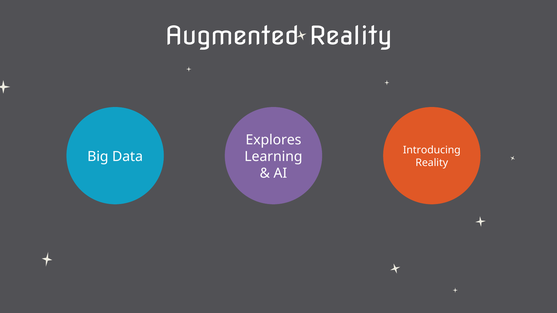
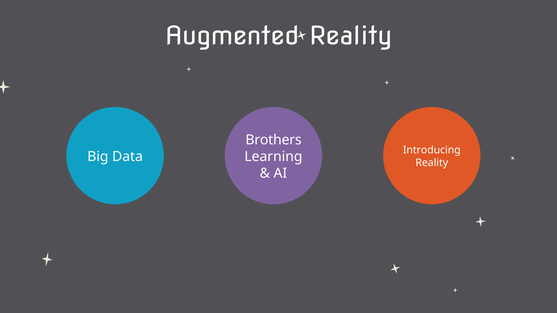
Explores: Explores -> Brothers (274, 140)
